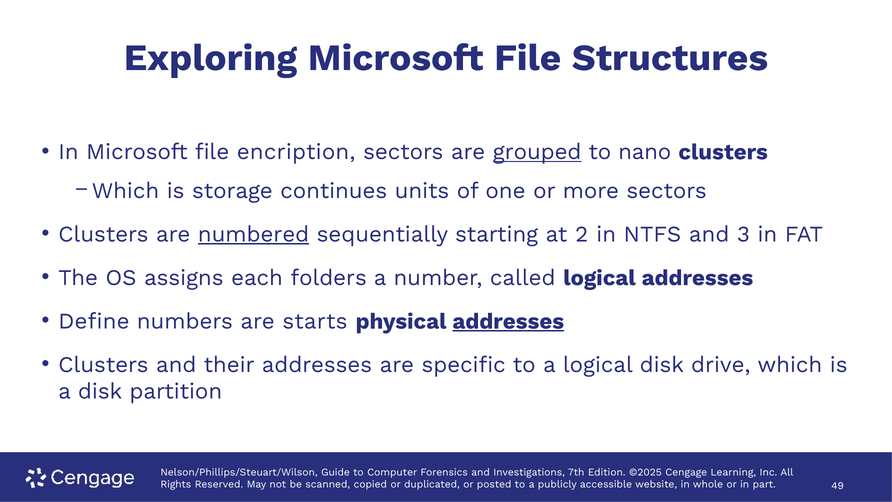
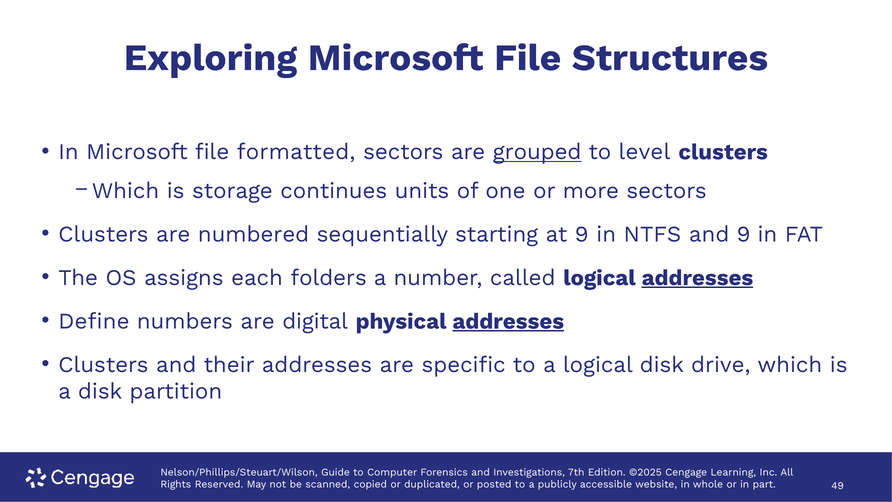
encription: encription -> formatted (296, 152)
nano: nano -> level (644, 152)
numbered underline: present -> none (254, 234)
at 2: 2 -> 9 (582, 234)
and 3: 3 -> 9 (744, 234)
addresses underline: none -> present (697, 278)
starts: starts -> digital (315, 321)
